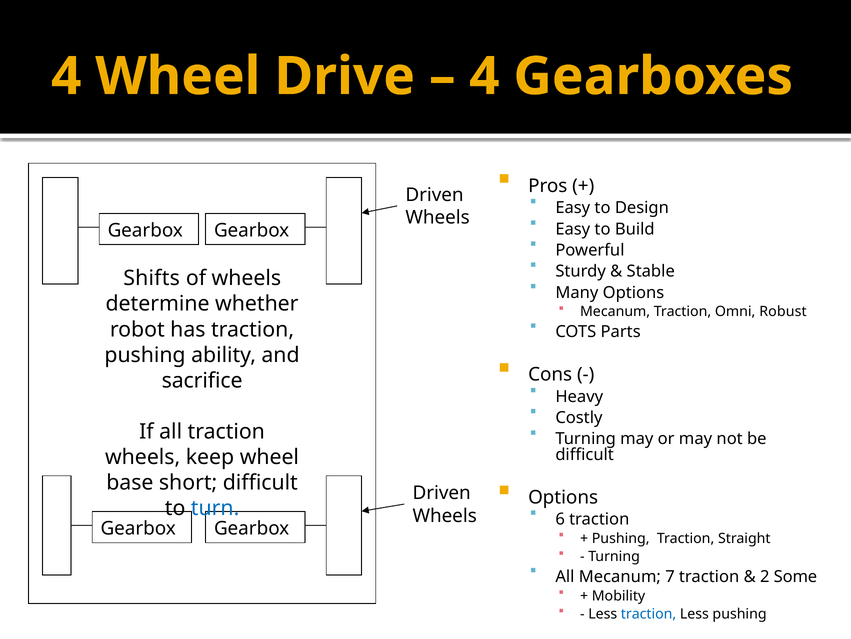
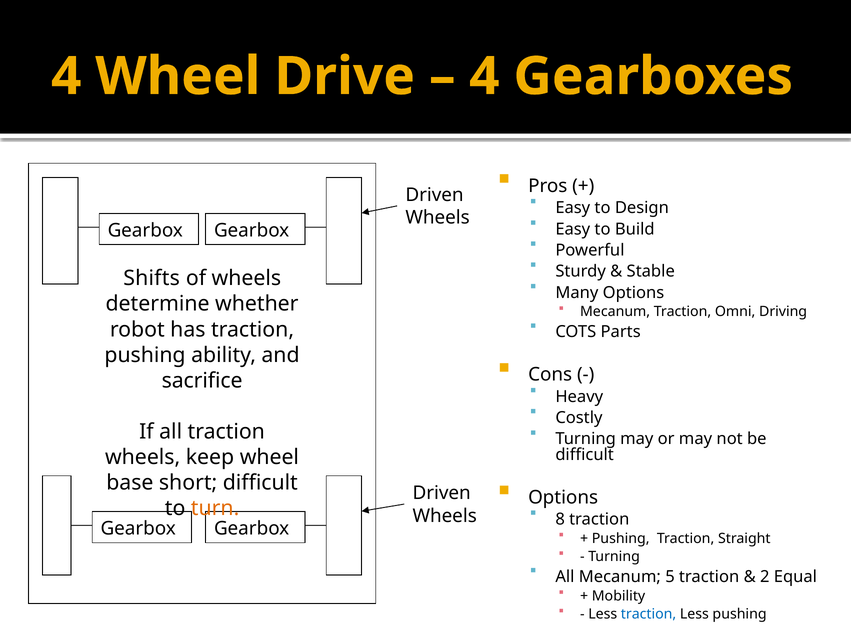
Robust: Robust -> Driving (783, 311)
turn colour: blue -> orange (215, 508)
6: 6 -> 8 (560, 519)
7: 7 -> 5 (670, 576)
Some: Some -> Equal (795, 576)
